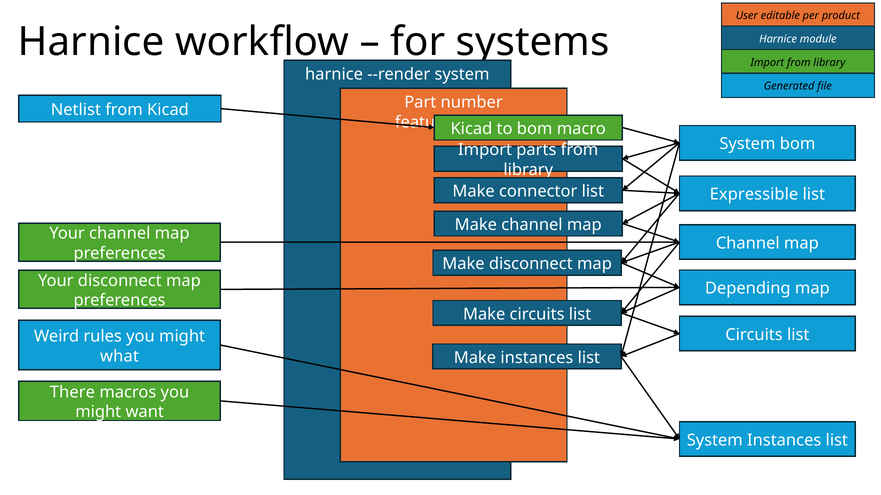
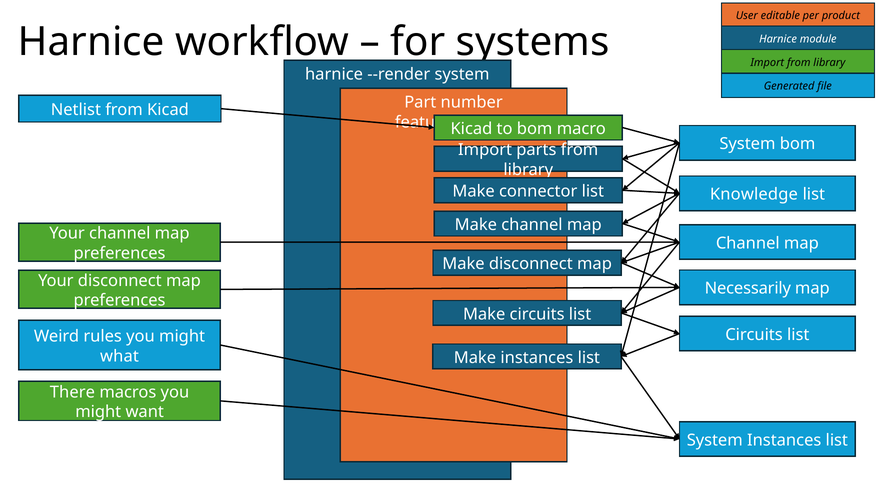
Expressible: Expressible -> Knowledge (754, 195)
Depending: Depending -> Necessarily (748, 289)
